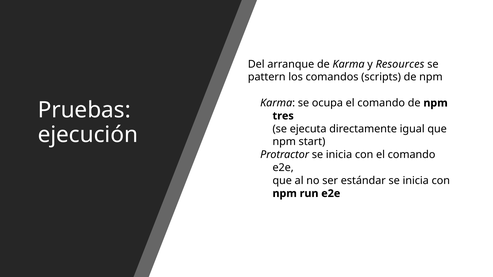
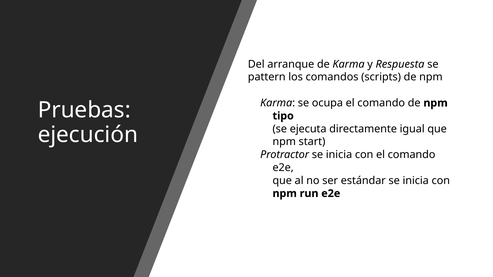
Resources: Resources -> Respuesta (400, 64)
tres: tres -> tipo (283, 116)
